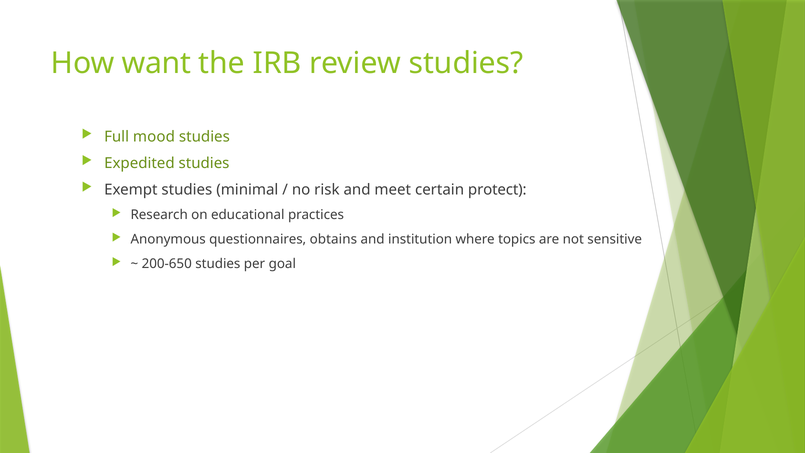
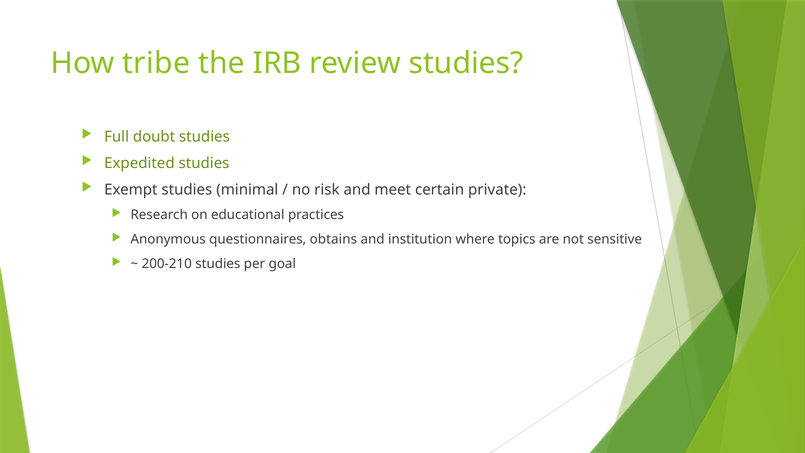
want: want -> tribe (156, 63)
mood: mood -> doubt (154, 137)
protect: protect -> private (497, 190)
200-650: 200-650 -> 200-210 (167, 264)
